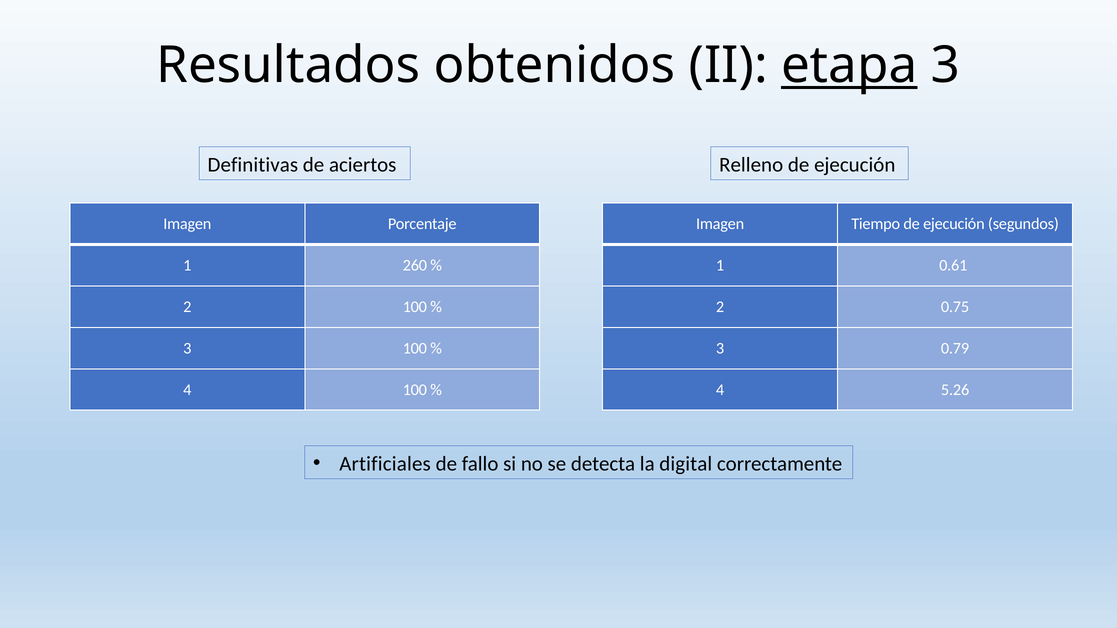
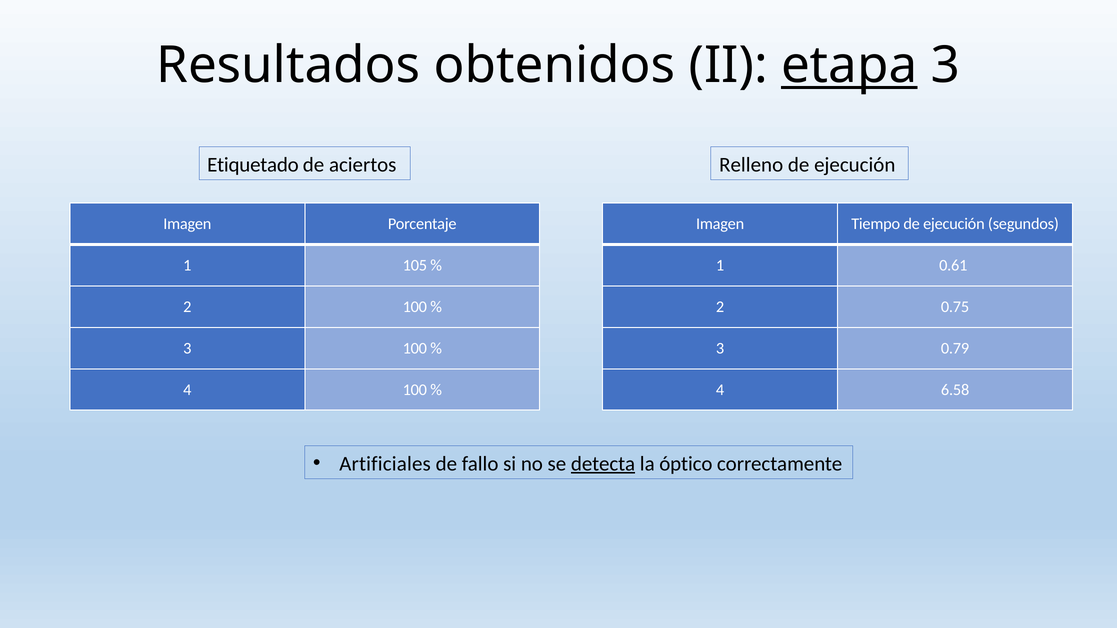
Definitivas: Definitivas -> Etiquetado (253, 165)
260: 260 -> 105 (415, 266)
5.26: 5.26 -> 6.58 (955, 390)
detecta underline: none -> present (603, 464)
digital: digital -> óptico (686, 464)
